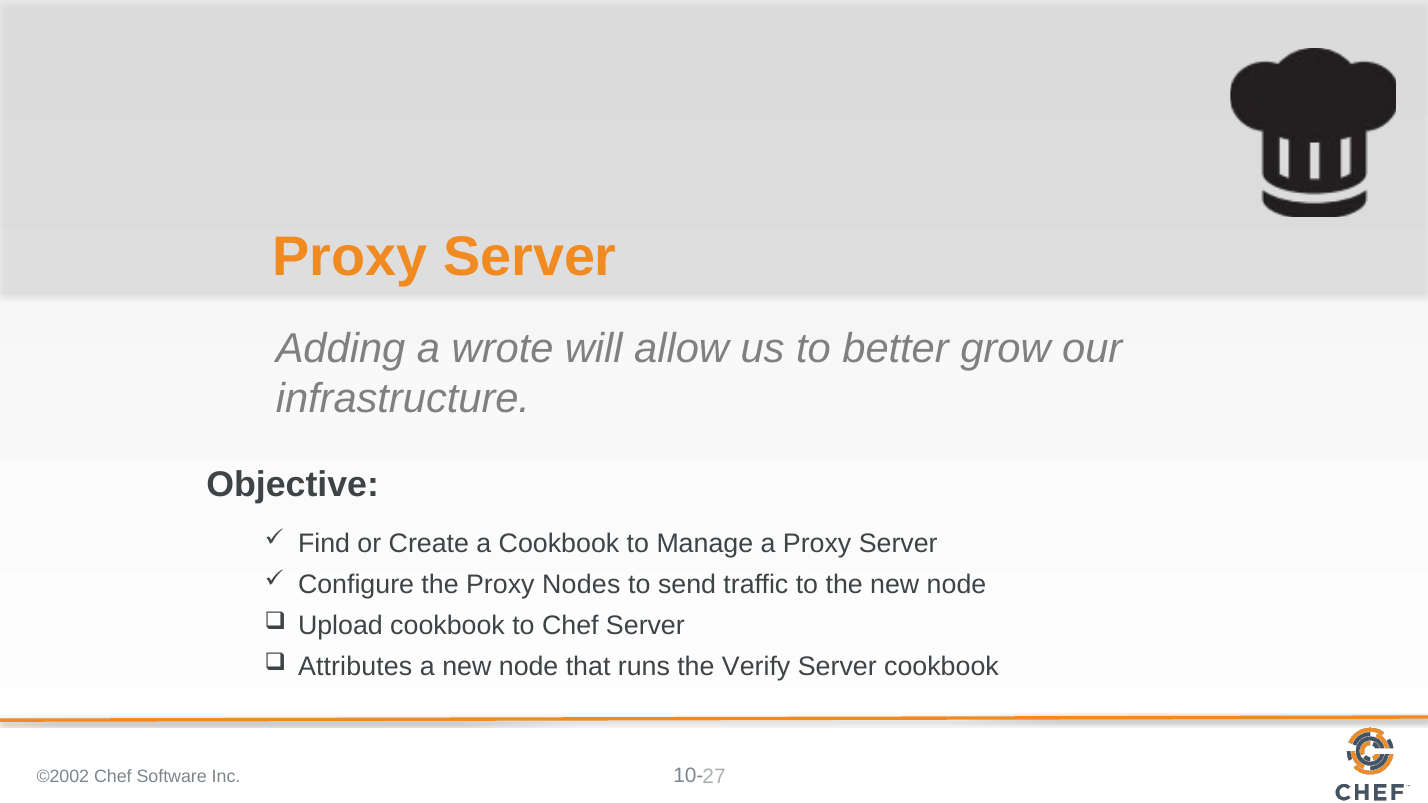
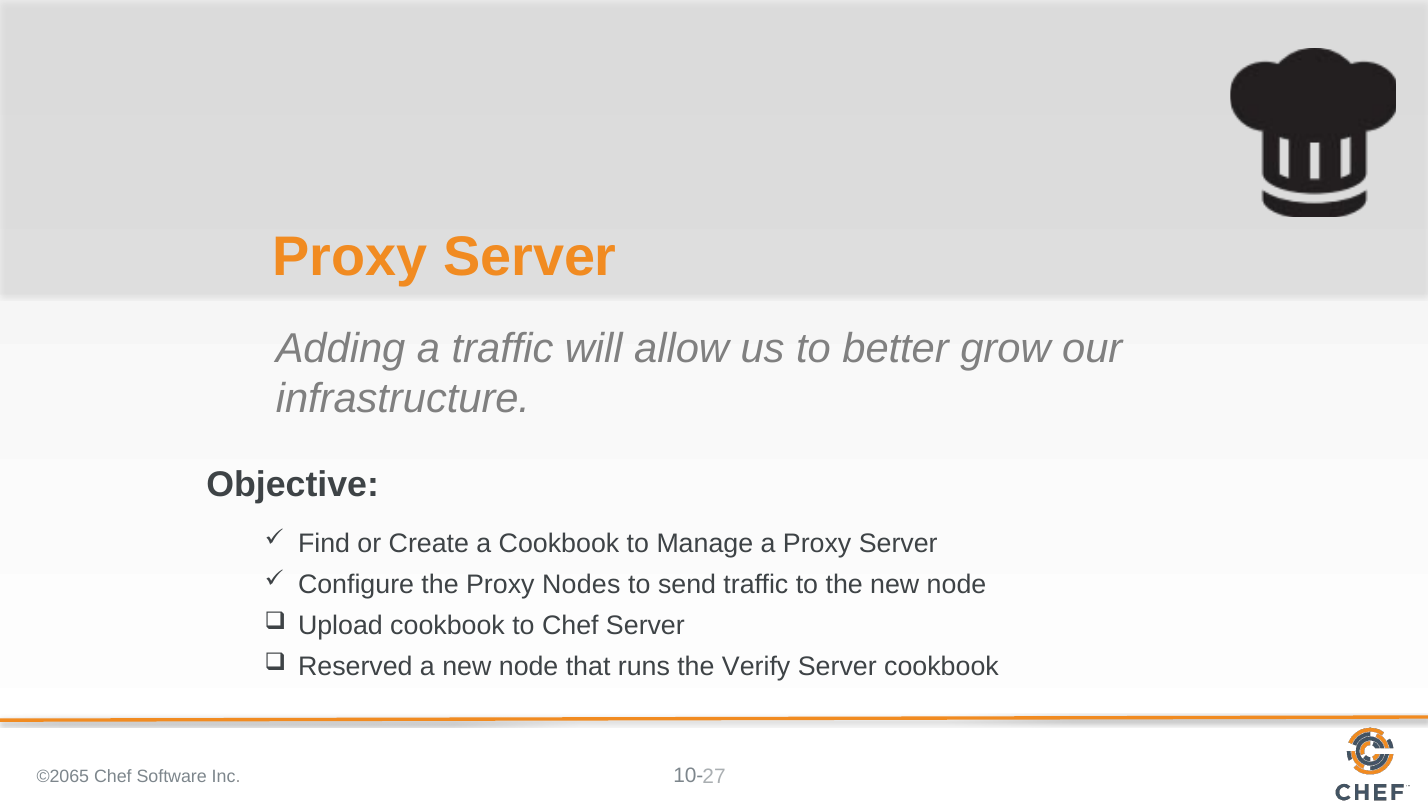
a wrote: wrote -> traffic (503, 349)
Attributes: Attributes -> Reserved (355, 667)
©2002: ©2002 -> ©2065 (63, 777)
